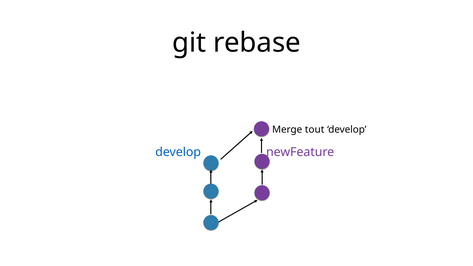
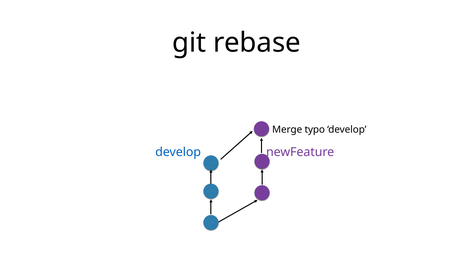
tout: tout -> typo (315, 130)
